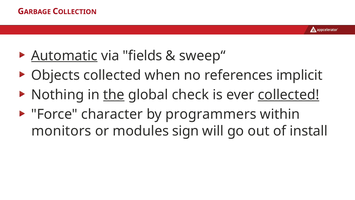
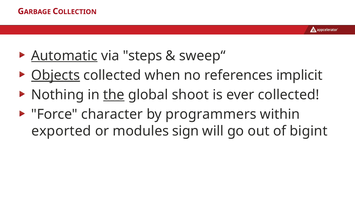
fields: fields -> steps (143, 56)
Objects underline: none -> present (56, 75)
check: check -> shoot (190, 95)
collected underline: present -> none (289, 95)
monitors: monitors -> exported (61, 131)
install: install -> bigint (309, 131)
